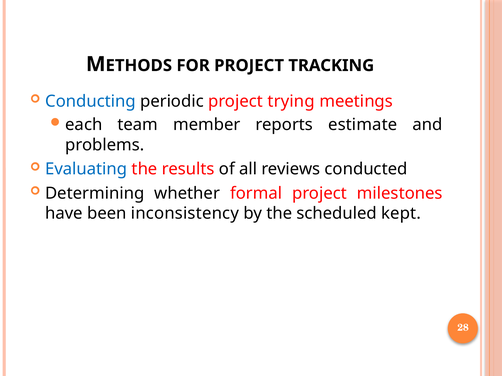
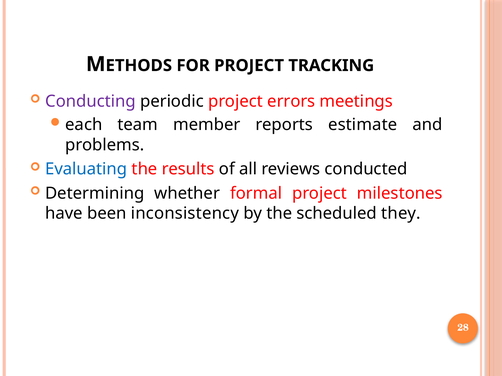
Conducting colour: blue -> purple (90, 102)
trying: trying -> errors (291, 102)
kept: kept -> they (401, 214)
